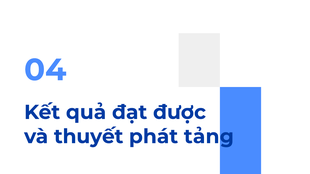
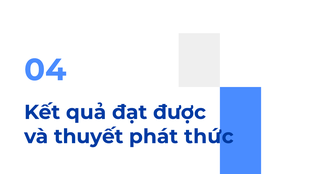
tảng: tảng -> thức (209, 137)
